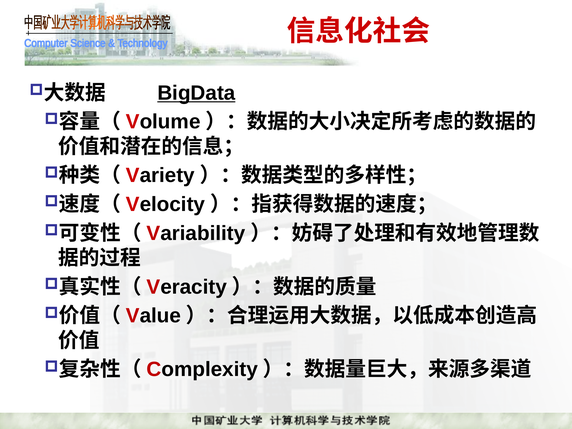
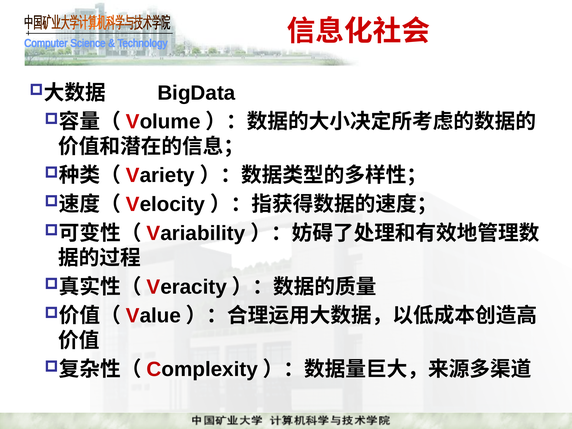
BigData underline: present -> none (196, 93)
